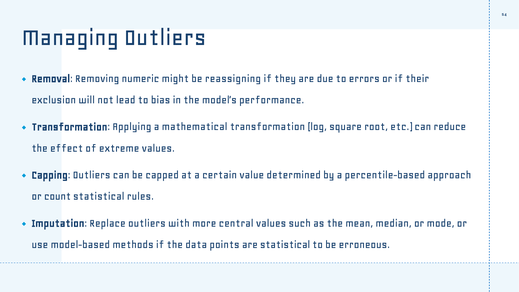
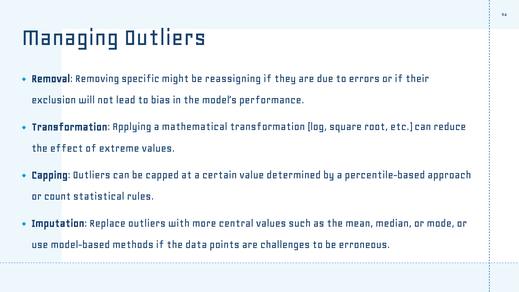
numeric: numeric -> specific (141, 78)
are statistical: statistical -> challenges (285, 244)
